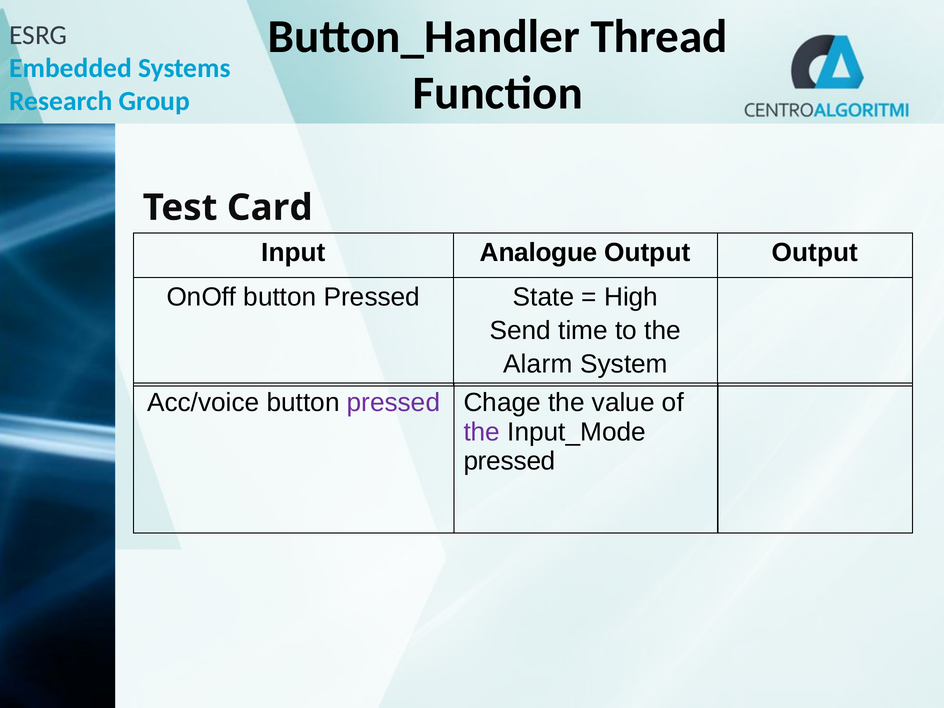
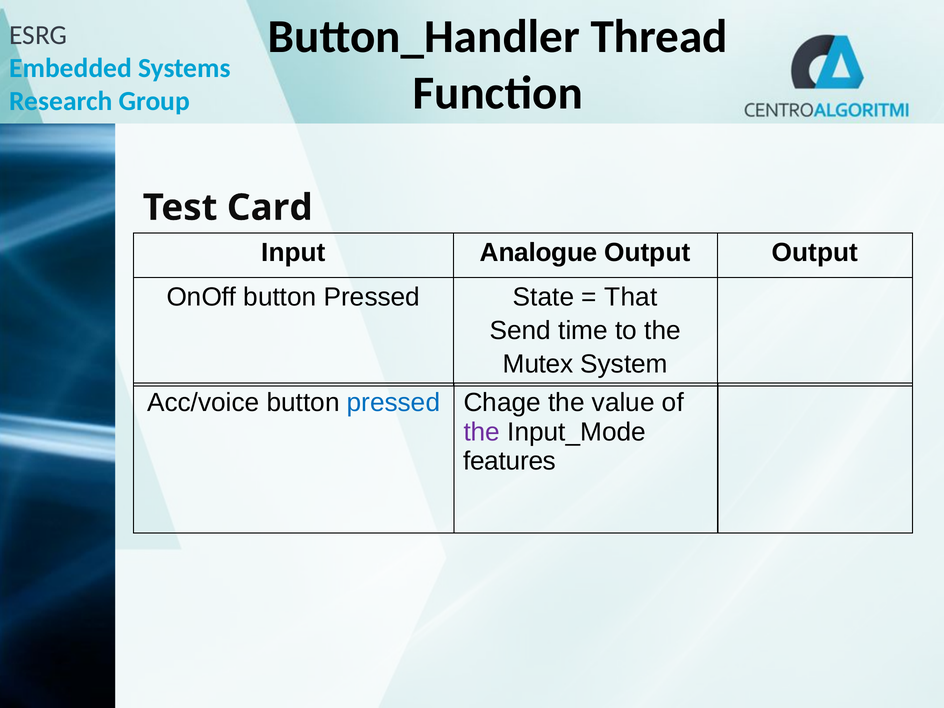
High: High -> That (631, 297)
Alarm: Alarm -> Mutex (538, 364)
pressed colour: purple -> blue (394, 403)
pressed: pressed -> features (510, 461)
